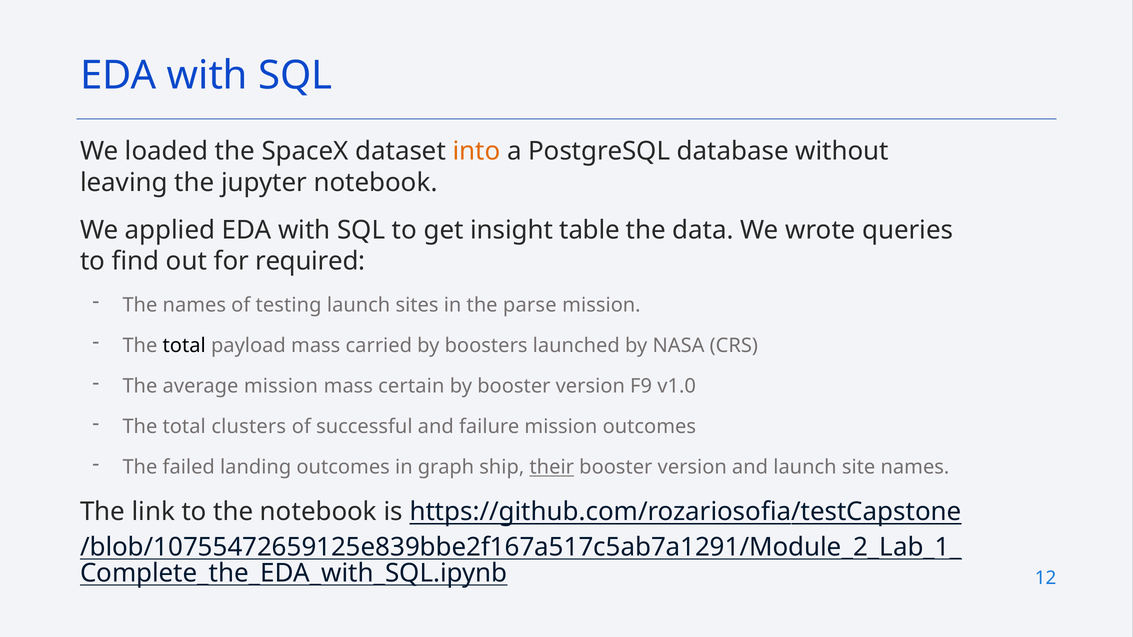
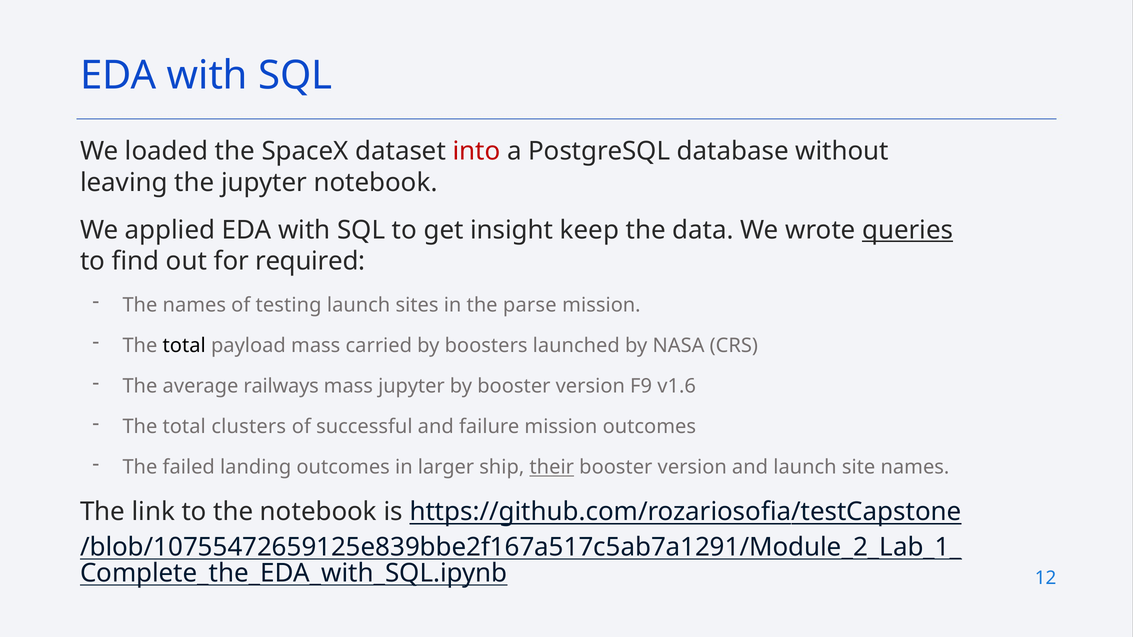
into colour: orange -> red (477, 151)
table: table -> keep (589, 230)
queries underline: none -> present (908, 230)
average mission: mission -> railways (281, 386)
mass certain: certain -> jupyter (411, 386)
v1.0: v1.0 -> v1.6 (677, 386)
graph: graph -> larger (446, 468)
